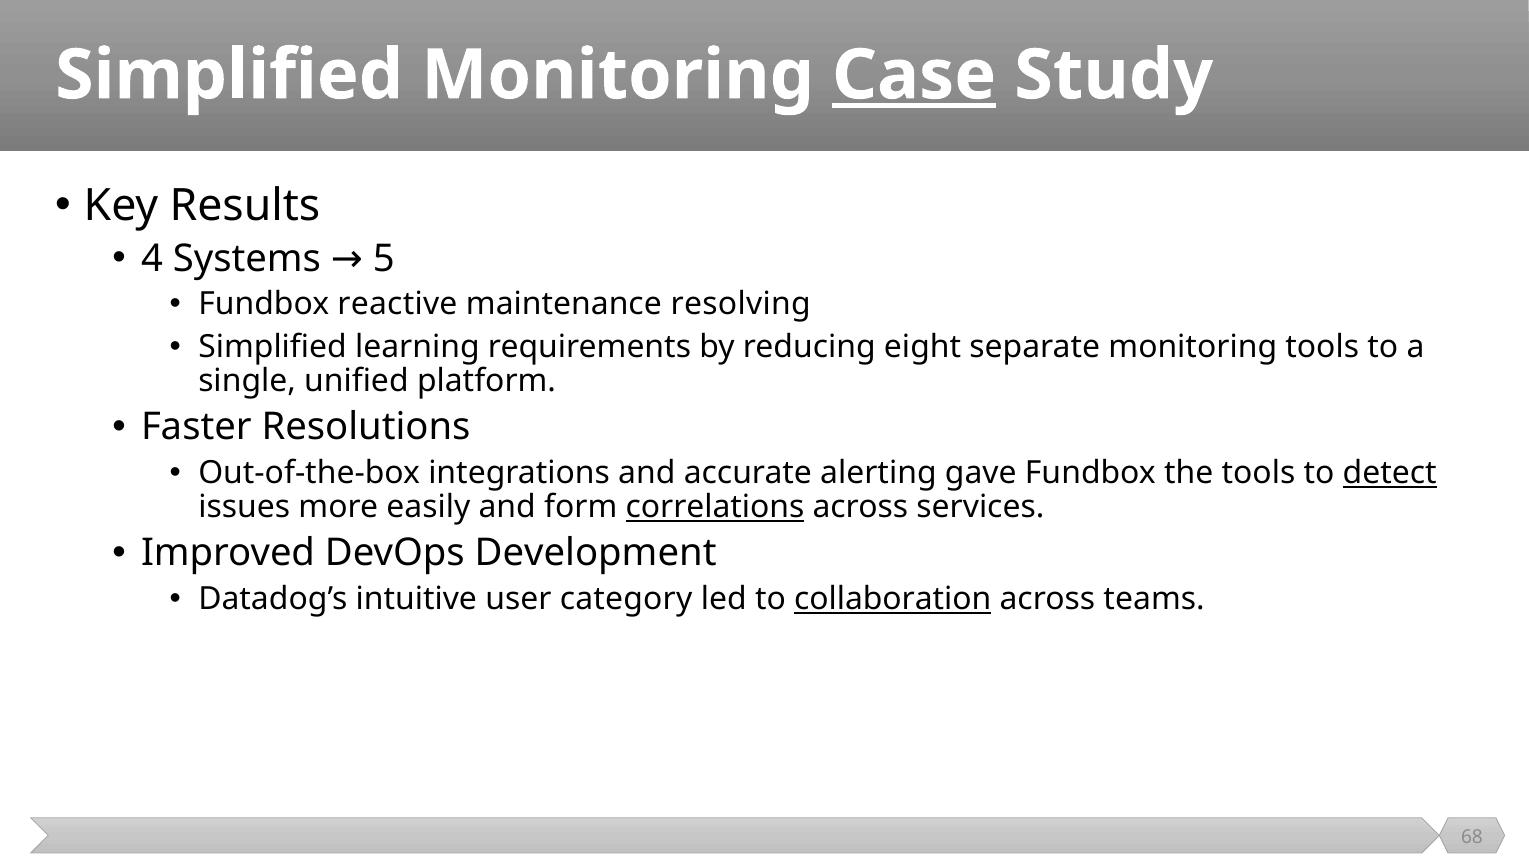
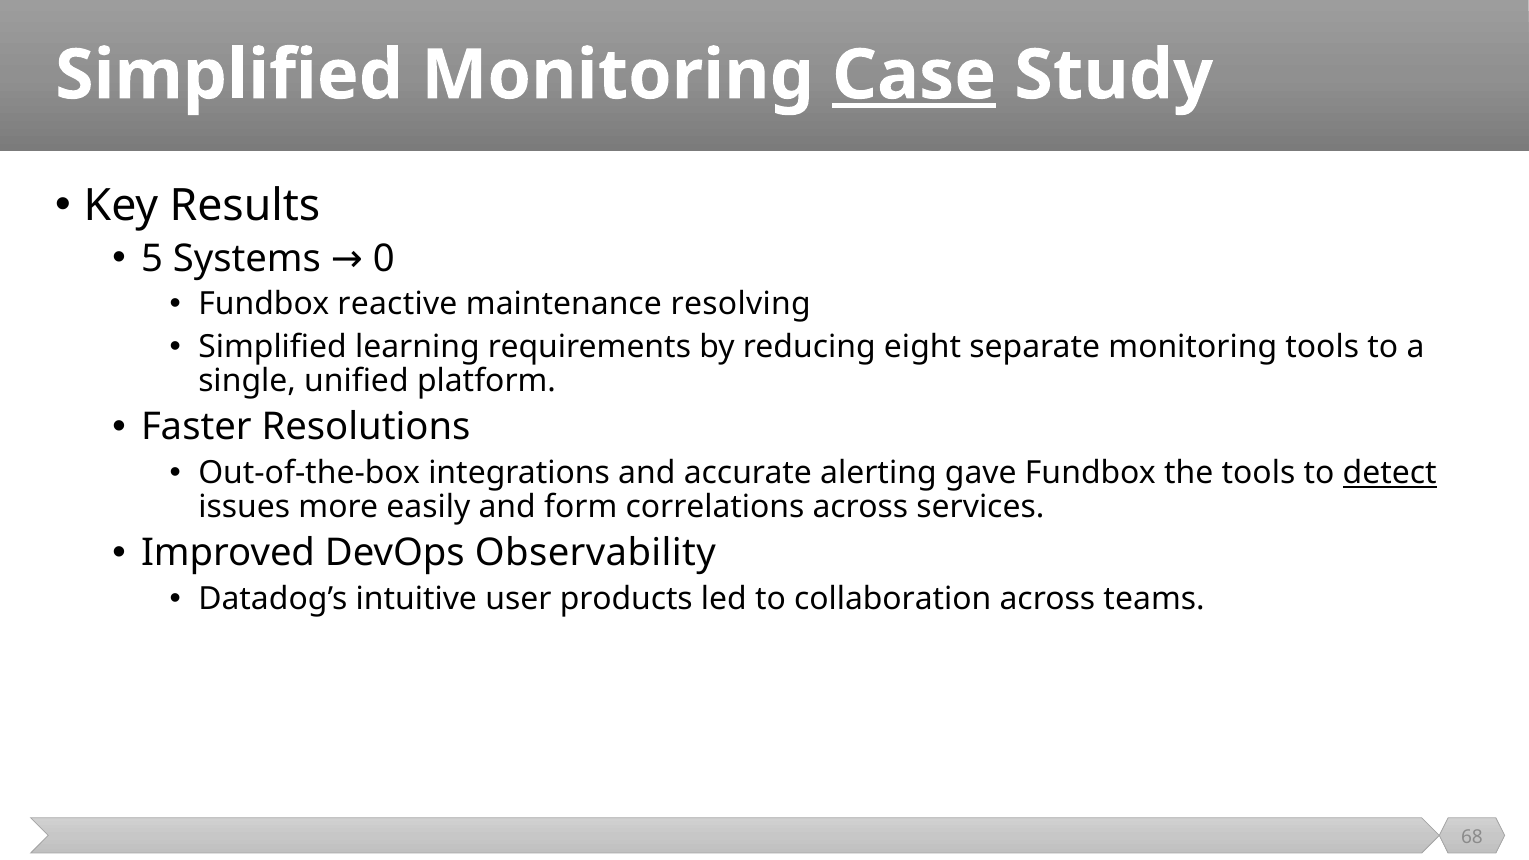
4: 4 -> 5 (152, 259)
5: 5 -> 0 (384, 259)
correlations underline: present -> none (715, 507)
Development: Development -> Observability (595, 553)
category: category -> products (626, 599)
collaboration underline: present -> none (893, 599)
